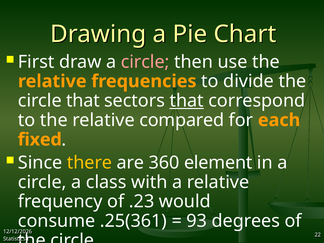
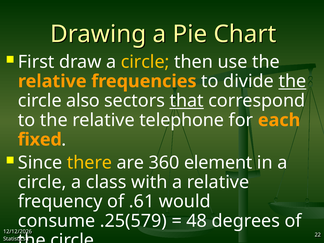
circle colour: pink -> yellow (145, 62)
the underline: none -> present (292, 81)
circle that: that -> also (83, 101)
compared: compared -> telephone (182, 120)
.23: .23 -> .61 (142, 202)
.25(361: .25(361 -> .25(579 (133, 221)
93: 93 -> 48 (197, 221)
